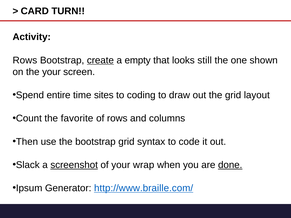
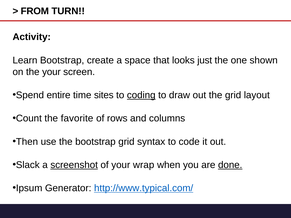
CARD: CARD -> FROM (35, 11)
Rows: Rows -> Learn (25, 60)
create underline: present -> none (100, 60)
empty: empty -> space (138, 60)
still: still -> just (205, 60)
coding underline: none -> present (141, 95)
http://www.braille.com/: http://www.braille.com/ -> http://www.typical.com/ (144, 188)
